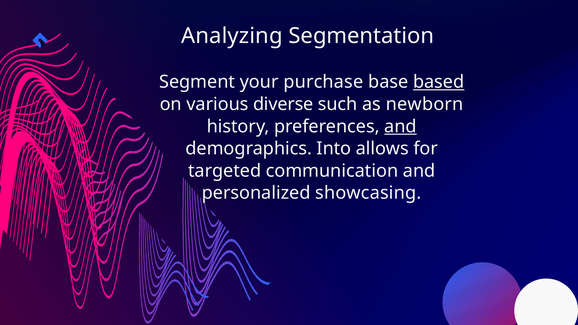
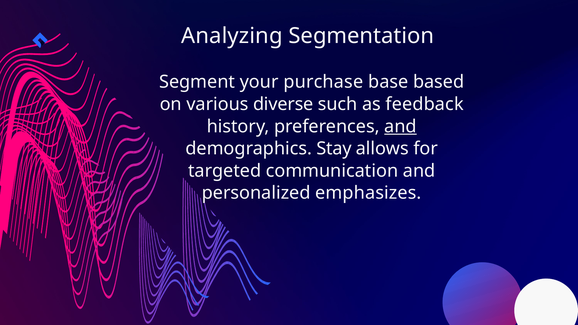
based underline: present -> none (439, 82)
newborn: newborn -> feedback (425, 104)
Into: Into -> Stay (334, 149)
showcasing: showcasing -> emphasizes (368, 193)
